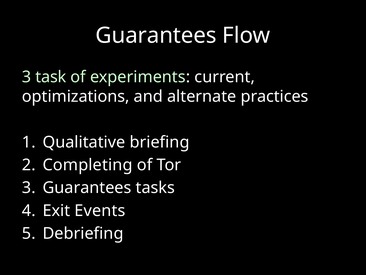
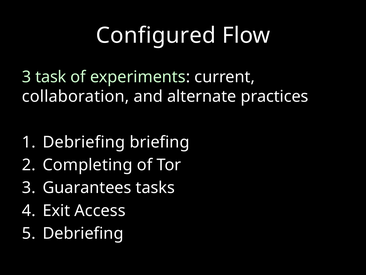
Guarantees: Guarantees -> Configured (156, 35)
optimizations: optimizations -> collaboration (76, 96)
Qualitative: Qualitative -> Debriefing (84, 142)
Events: Events -> Access (100, 210)
